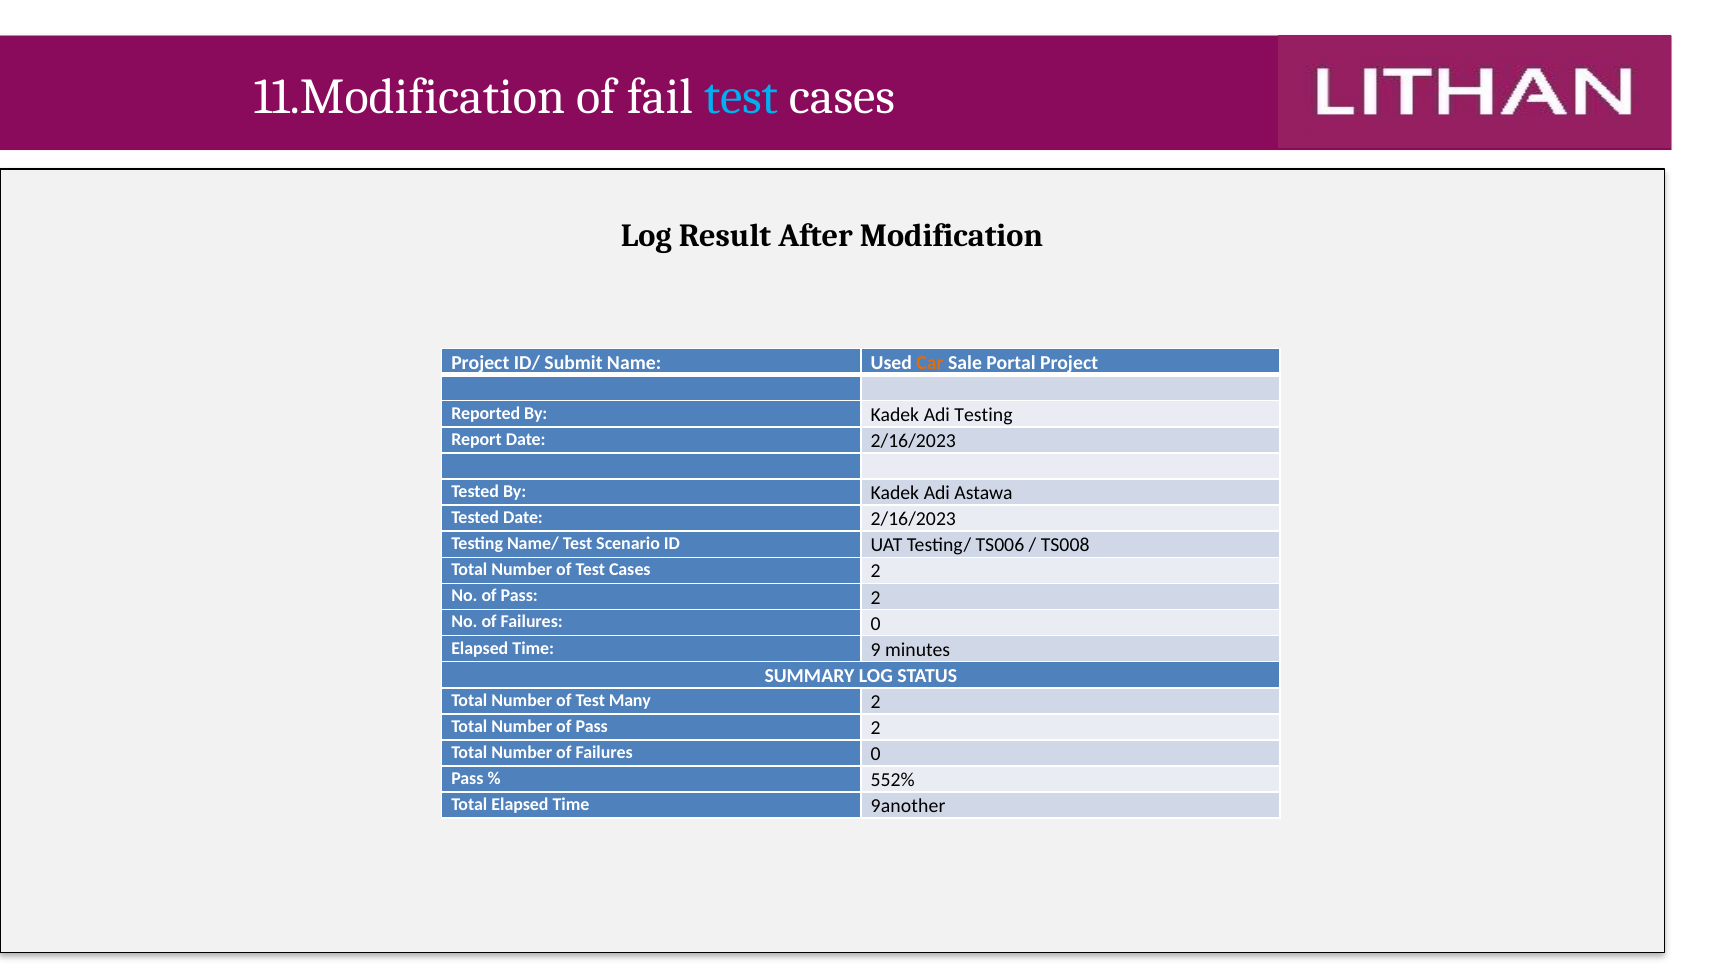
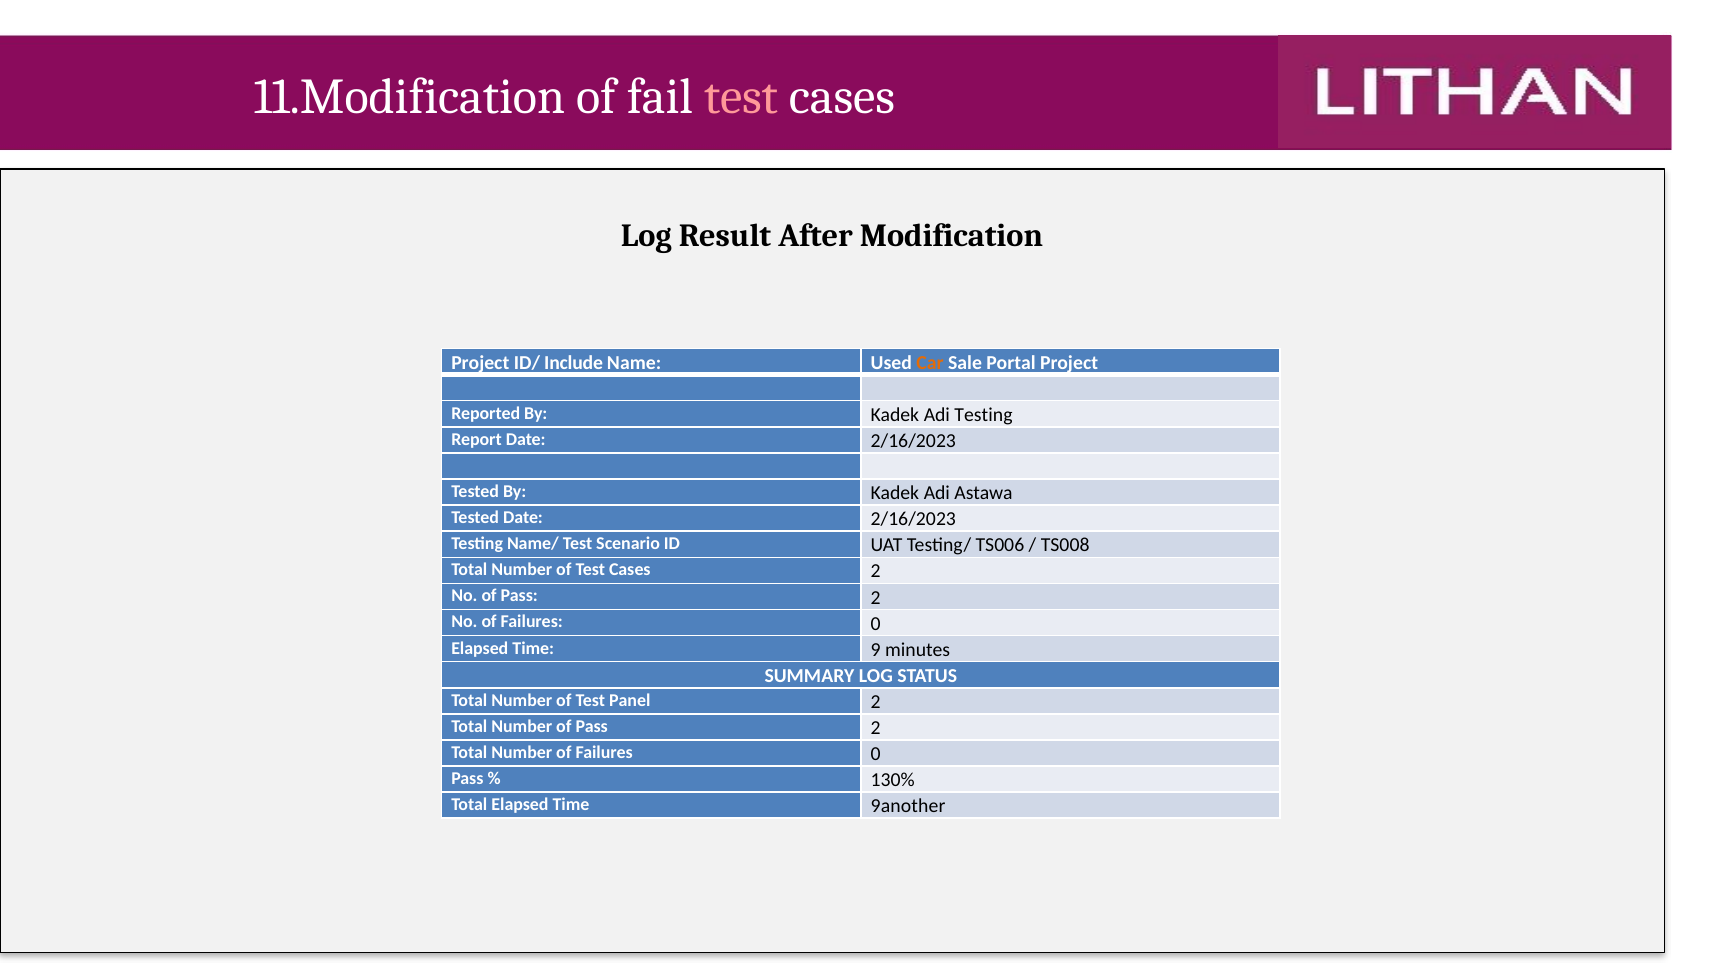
test colour: light blue -> pink (741, 97)
Submit: Submit -> Include (574, 363)
Many: Many -> Panel (630, 700)
552%: 552% -> 130% (893, 780)
